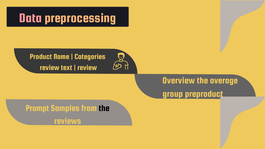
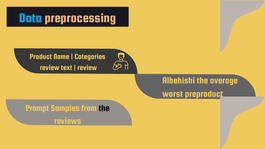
Data colour: pink -> light blue (31, 18)
Overview: Overview -> Albehishi (179, 80)
group: group -> worst (173, 94)
